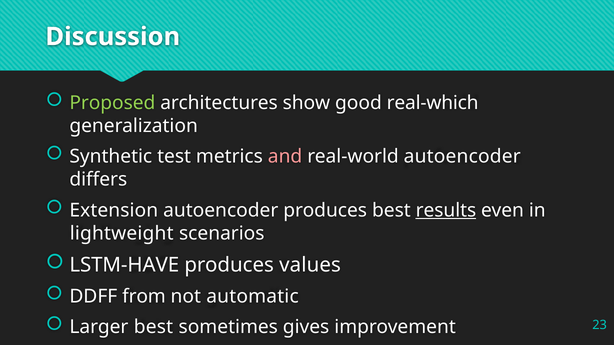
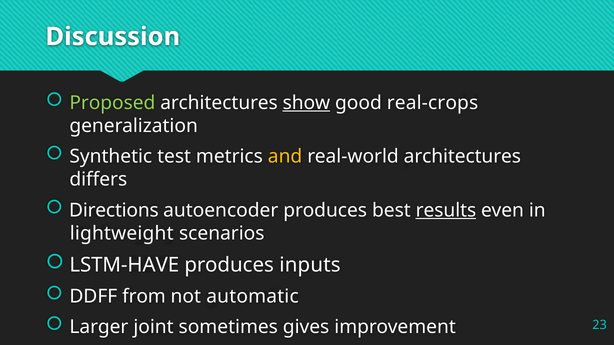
show underline: none -> present (306, 103)
real-which: real-which -> real-crops (433, 103)
and colour: pink -> yellow (285, 157)
real-world autoencoder: autoencoder -> architectures (462, 157)
Extension: Extension -> Directions (114, 211)
values: values -> inputs (310, 265)
Larger best: best -> joint (154, 327)
